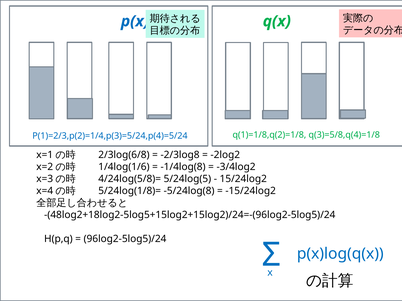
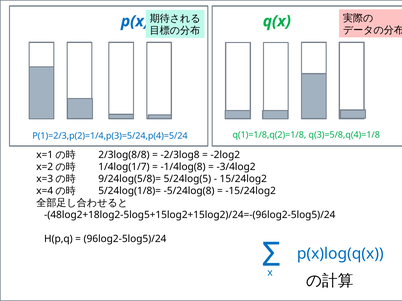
2/3log(6/8: 2/3log(6/8 -> 2/3log(8/8 (124, 155)
1/4log(1/6: 1/4log(1/6 -> 1/4log(1/7 (124, 167)
4/24log(5/8)=: 4/24log(5/8)= -> 9/24log(5/8)= (130, 179)
